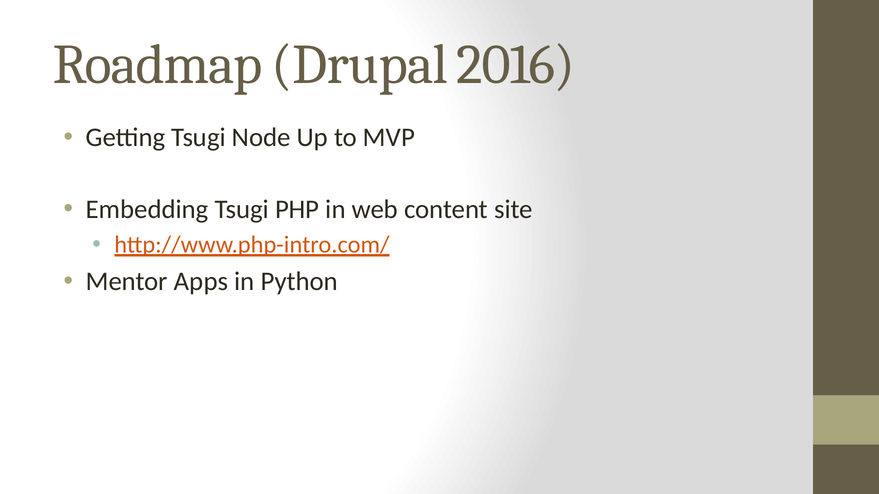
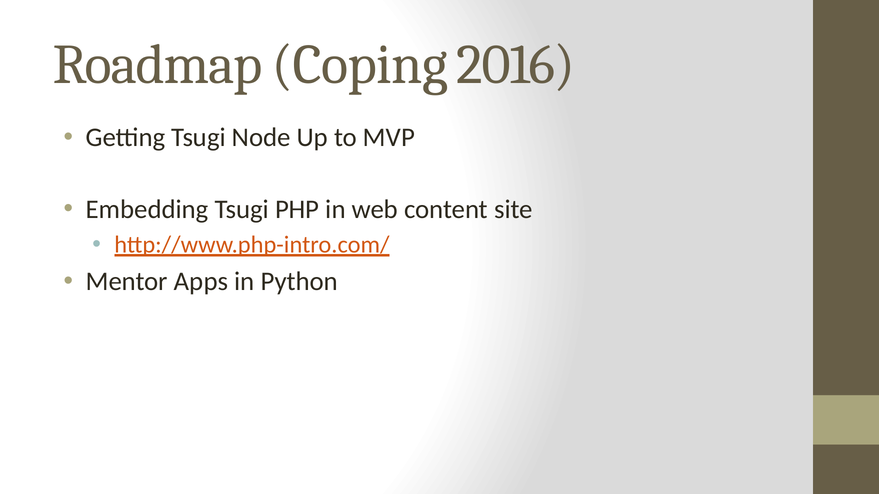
Drupal: Drupal -> Coping (360, 65)
